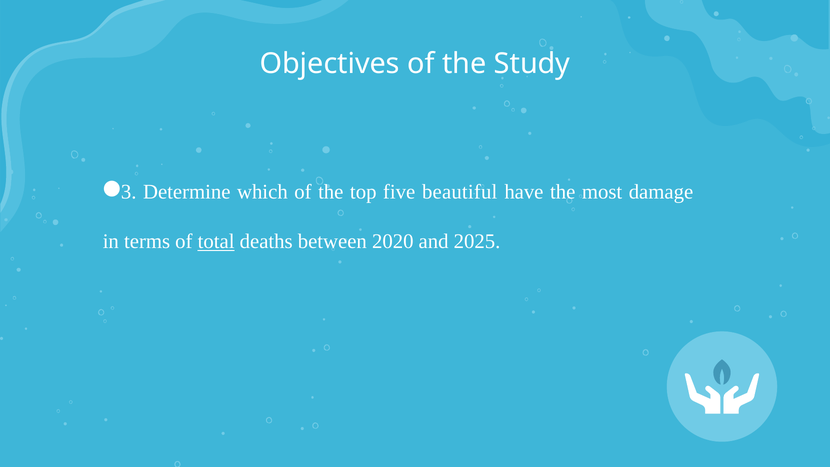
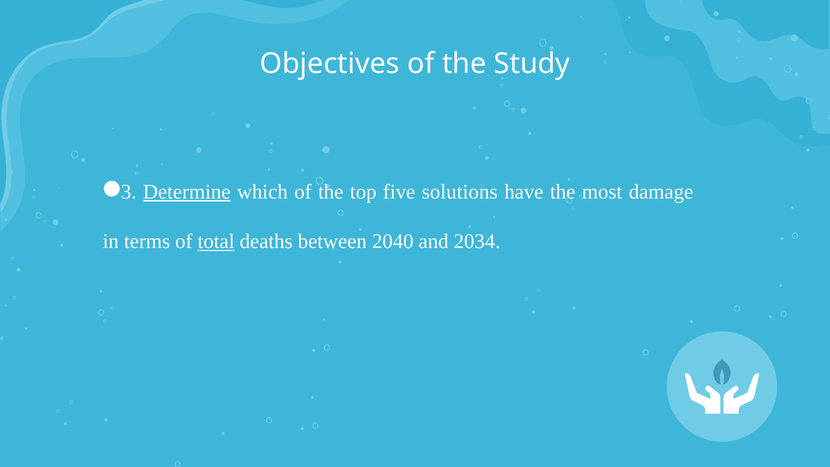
Determine underline: none -> present (187, 192)
beautiful: beautiful -> solutions (460, 192)
2020: 2020 -> 2040 (393, 242)
2025: 2025 -> 2034 (477, 242)
